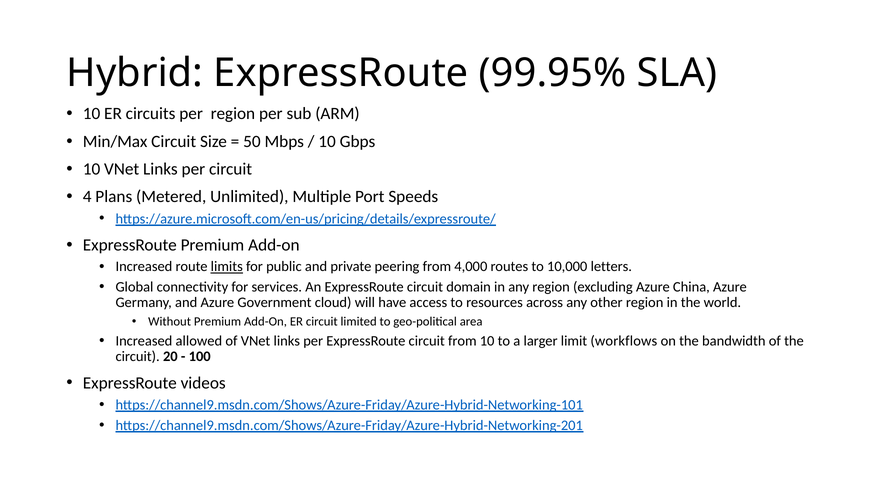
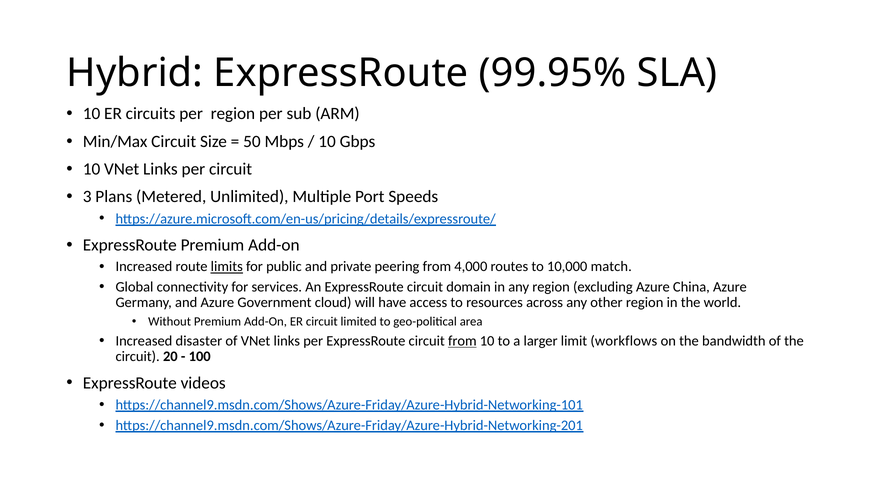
4: 4 -> 3 (87, 197)
letters: letters -> match (611, 267)
allowed: allowed -> disaster (199, 341)
from underline: none -> present (462, 341)
